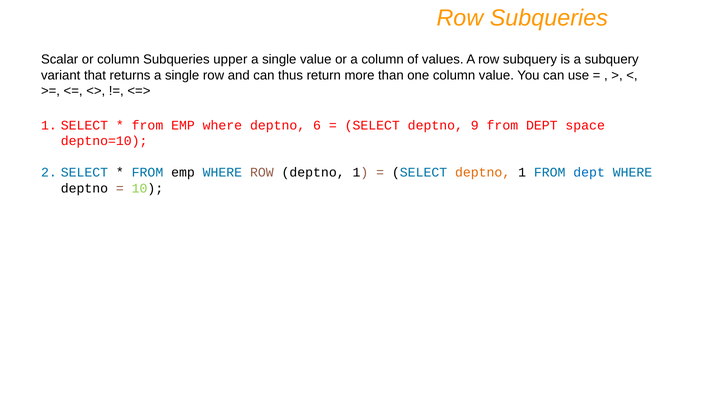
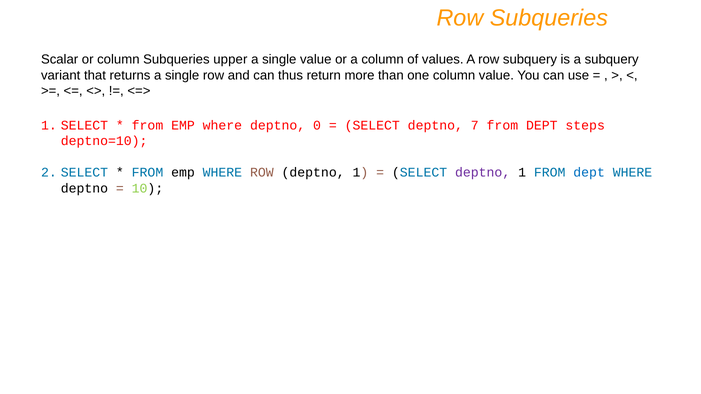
6: 6 -> 0 (317, 125)
9: 9 -> 7 (475, 125)
space: space -> steps (585, 125)
deptno colour: orange -> purple (483, 173)
